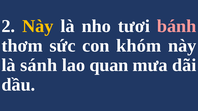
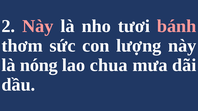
Này colour: yellow -> pink (38, 26)
khóm: khóm -> lượng (139, 46)
sánh: sánh -> nóng (39, 65)
quan: quan -> chua (109, 65)
